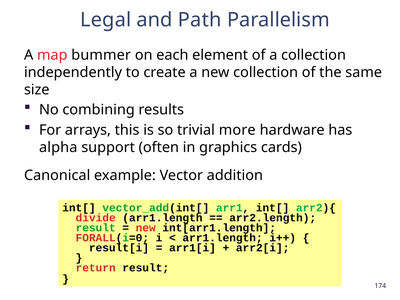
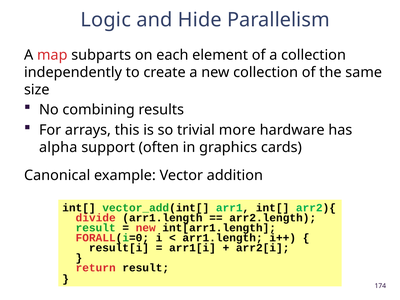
Legal: Legal -> Logic (106, 20)
Path: Path -> Hide (200, 20)
bummer: bummer -> subparts (101, 55)
